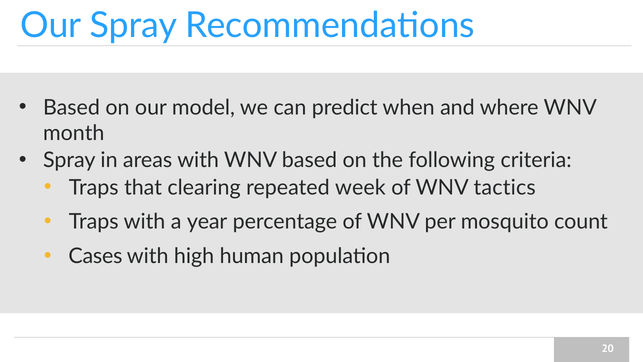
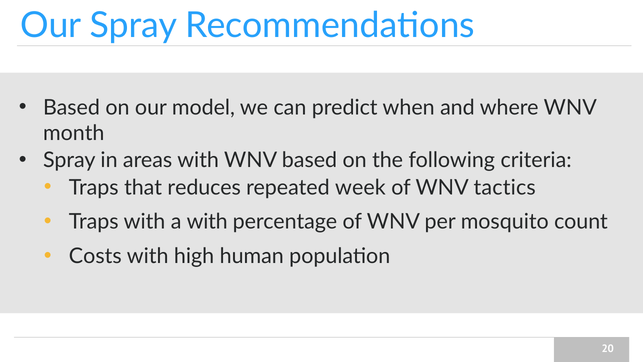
clearing: clearing -> reduces (204, 187)
a year: year -> with (207, 222)
Cases: Cases -> Costs (95, 256)
